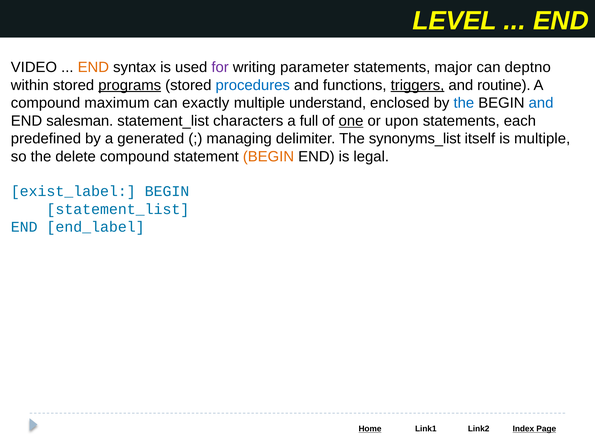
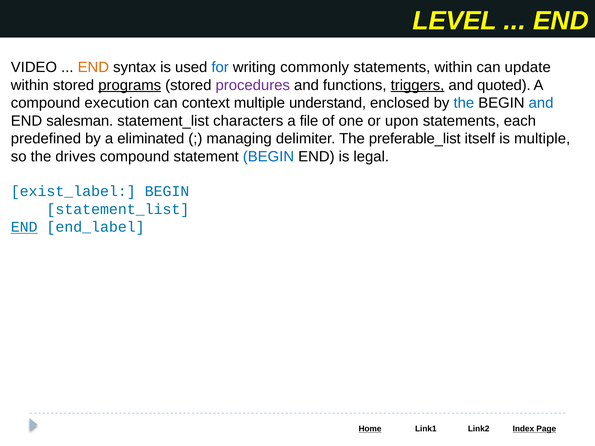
for colour: purple -> blue (220, 67)
parameter: parameter -> commonly (315, 67)
statements major: major -> within (453, 67)
deptno: deptno -> update (528, 67)
procedures colour: blue -> purple (253, 85)
routine: routine -> quoted (504, 85)
maximum: maximum -> execution (117, 103)
exactly: exactly -> context (206, 103)
full: full -> file (309, 121)
one underline: present -> none (351, 121)
generated: generated -> eliminated (151, 139)
synonyms_list: synonyms_list -> preferable_list (415, 139)
delete: delete -> drives (76, 157)
BEGIN colour: orange -> blue (268, 157)
END underline: none -> present (24, 227)
